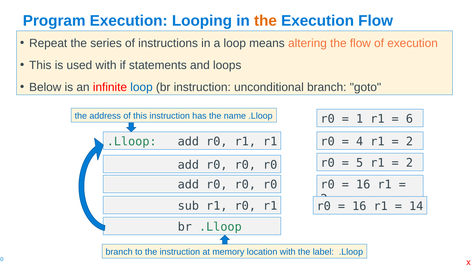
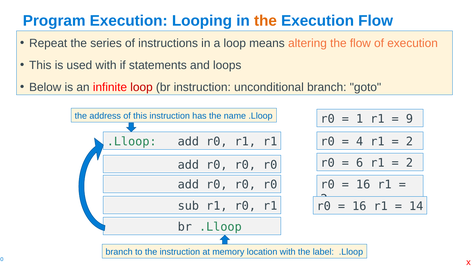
loop colour: blue -> red (142, 87)
6: 6 -> 9 (409, 119)
5: 5 -> 6 (360, 163)
